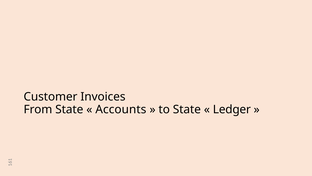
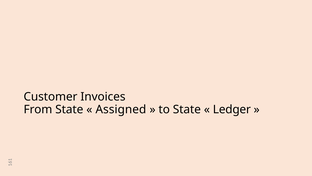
Accounts: Accounts -> Assigned (121, 109)
